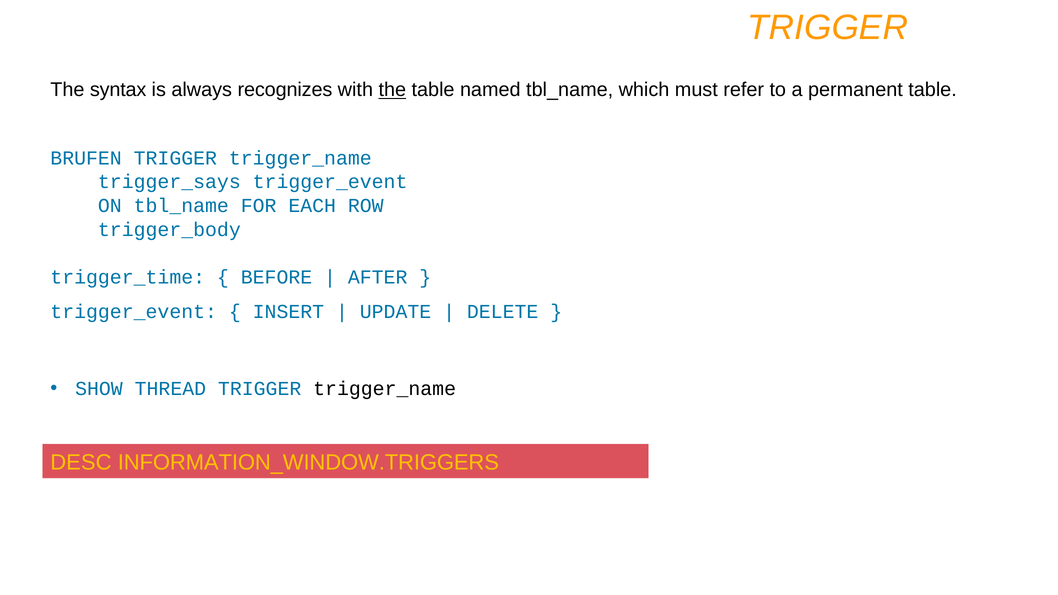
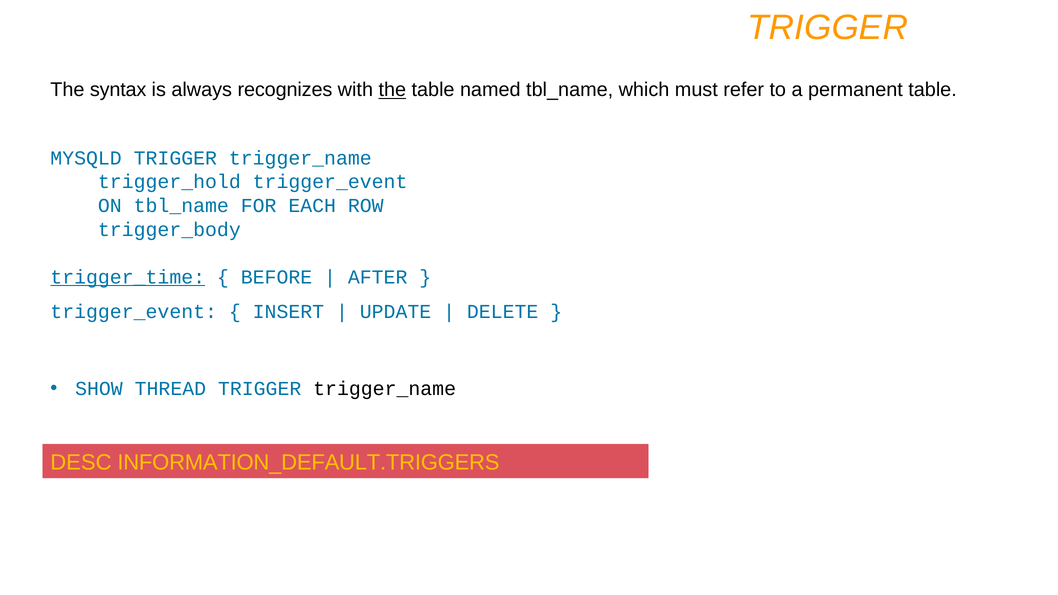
BRUFEN: BRUFEN -> MYSQLD (86, 158)
trigger_says: trigger_says -> trigger_hold (169, 182)
trigger_time underline: none -> present (128, 277)
INFORMATION_WINDOW.TRIGGERS: INFORMATION_WINDOW.TRIGGERS -> INFORMATION_DEFAULT.TRIGGERS (308, 463)
